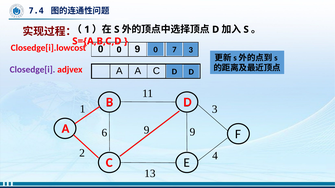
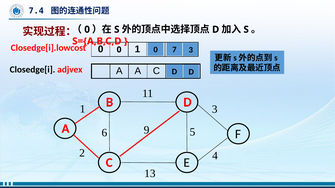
1: 1 -> 0 (87, 30)
0 9: 9 -> 1 (137, 49)
Closedge[i colour: purple -> black (32, 70)
6 9: 9 -> 5 (192, 132)
